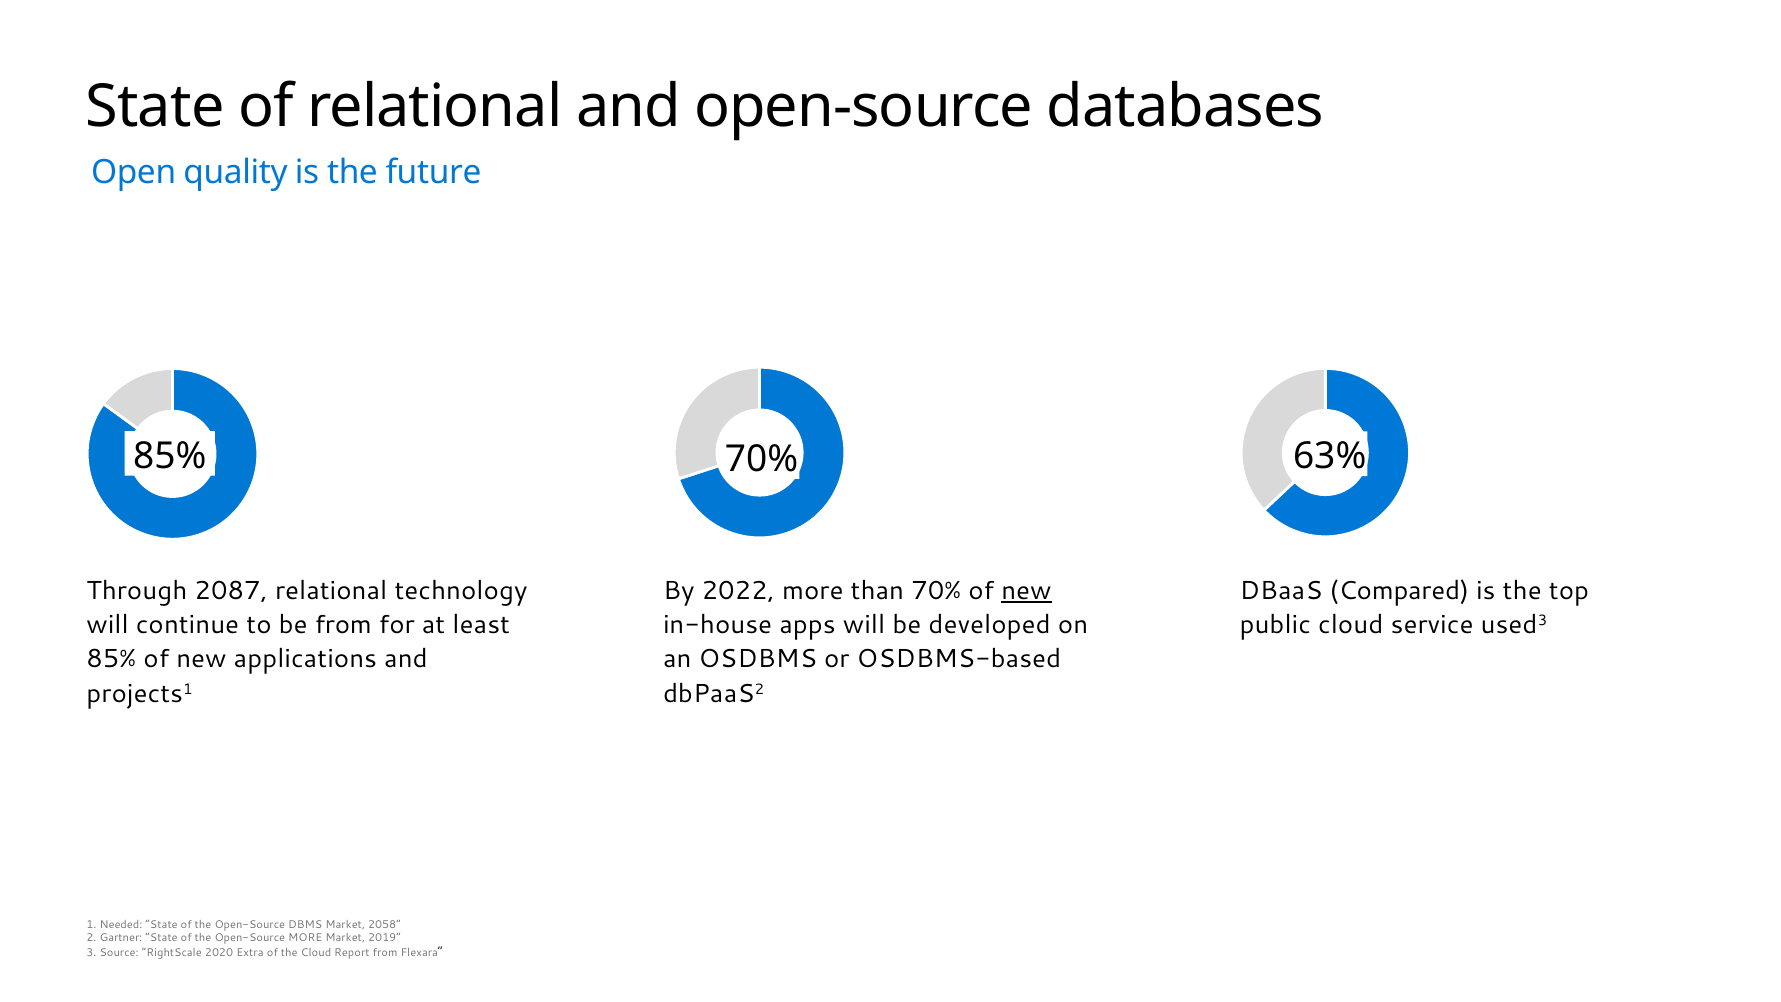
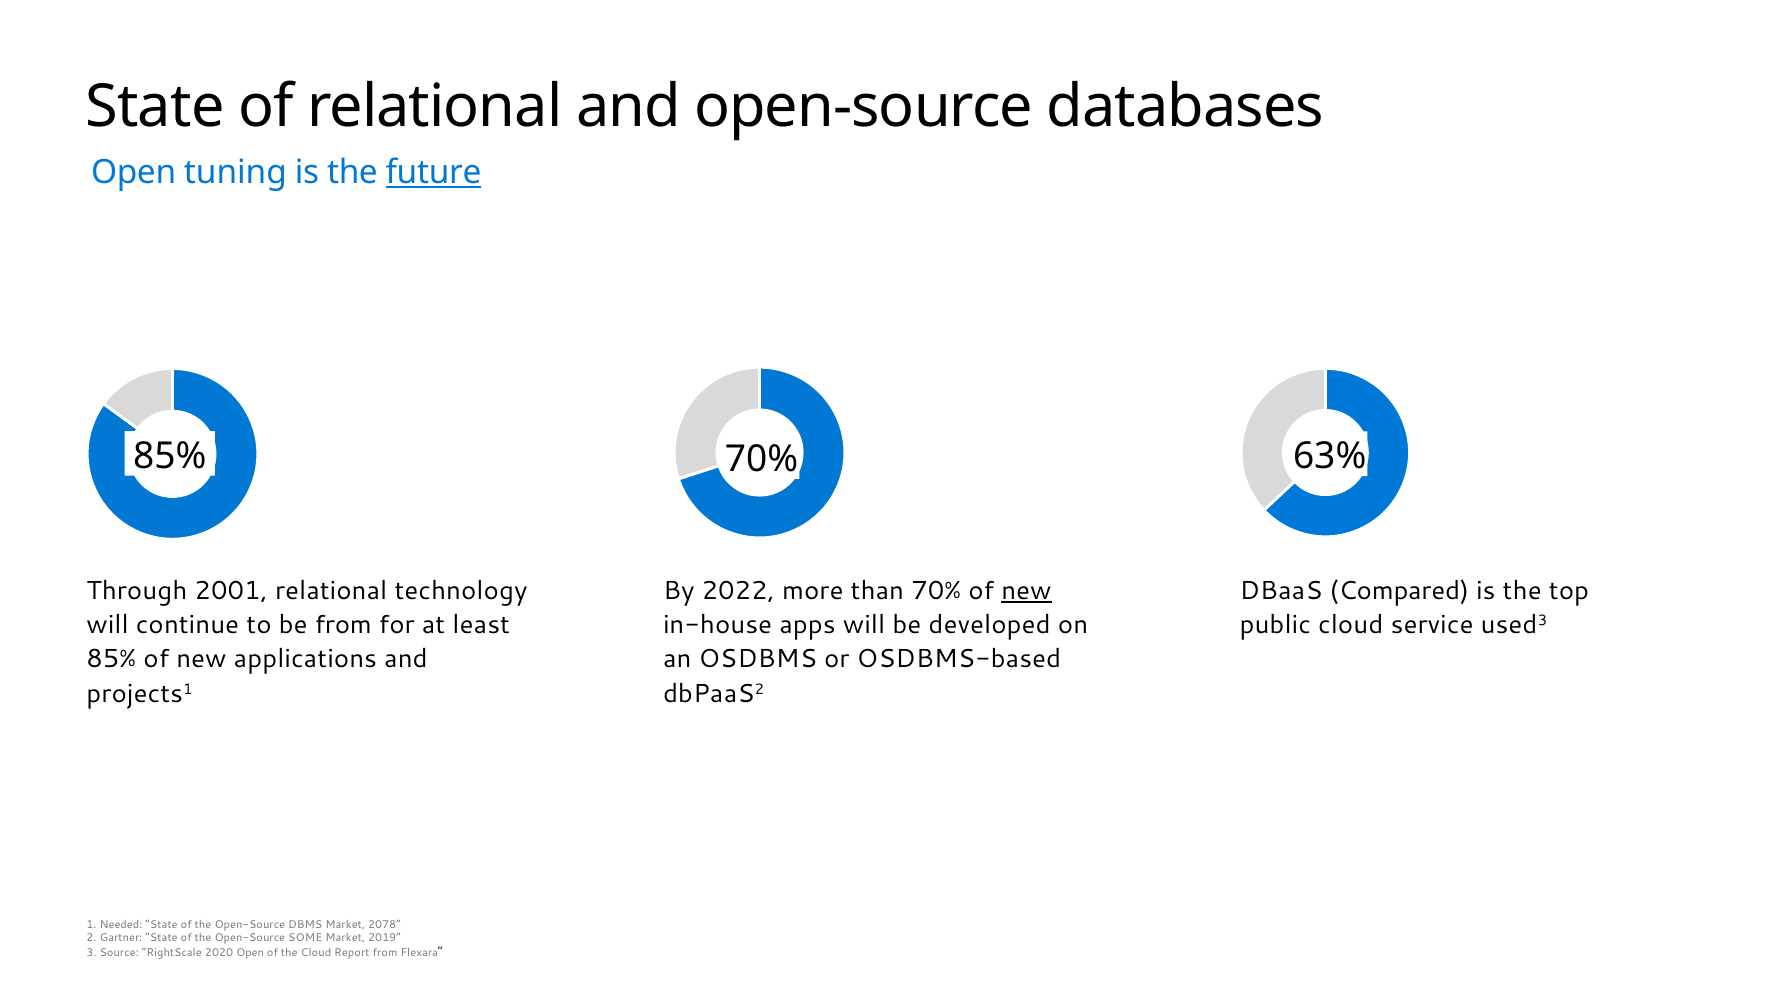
quality: quality -> tuning (235, 173)
future underline: none -> present (433, 173)
2087: 2087 -> 2001 (231, 590)
2058: 2058 -> 2078 (384, 925)
Open-Source MORE: MORE -> SOME (305, 938)
2020 Extra: Extra -> Open (250, 953)
